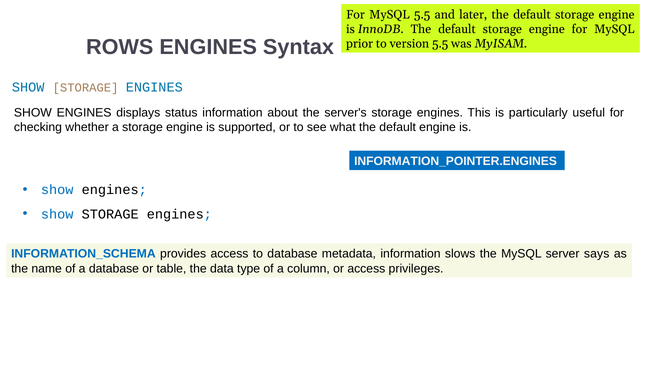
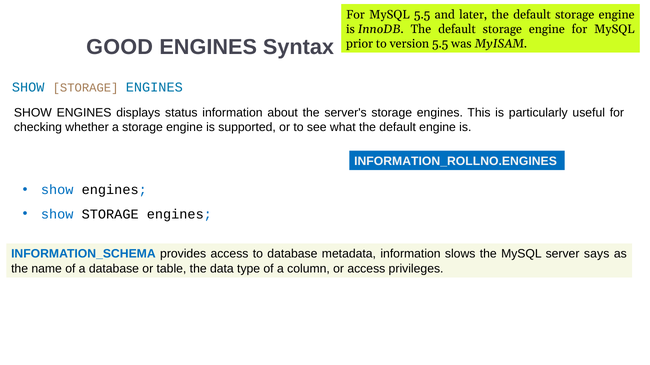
ROWS: ROWS -> GOOD (120, 47)
INFORMATION_POINTER.ENGINES: INFORMATION_POINTER.ENGINES -> INFORMATION_ROLLNO.ENGINES (456, 161)
